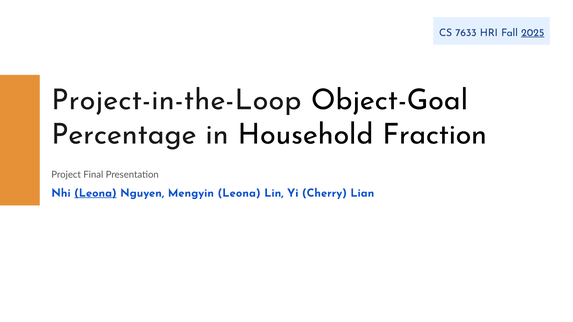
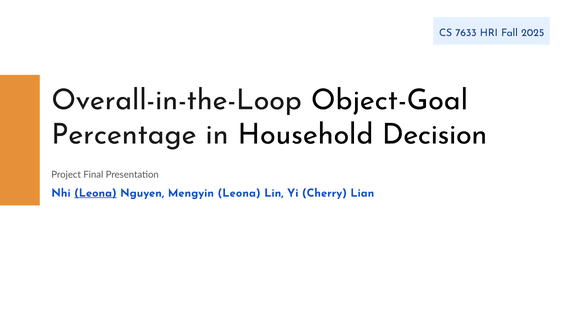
2025 underline: present -> none (533, 33)
Project-in-the-Loop: Project-in-the-Loop -> Overall-in-the-Loop (177, 100)
Fraction: Fraction -> Decision (435, 134)
